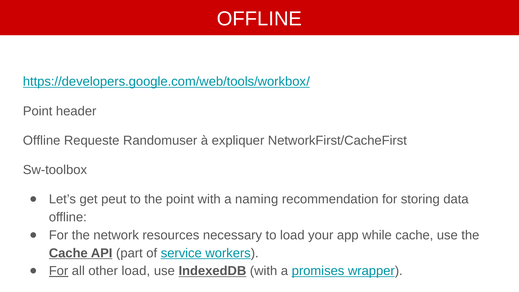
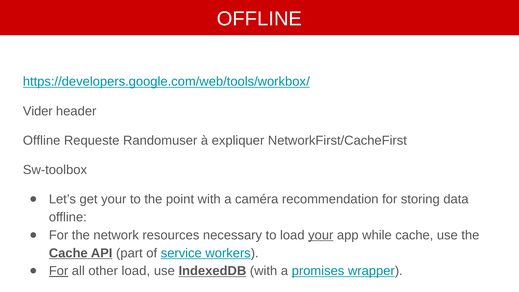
Point: Point -> Vider (38, 111)
get peut: peut -> your (114, 199)
naming: naming -> caméra (257, 199)
your underline: none -> present (321, 235)
